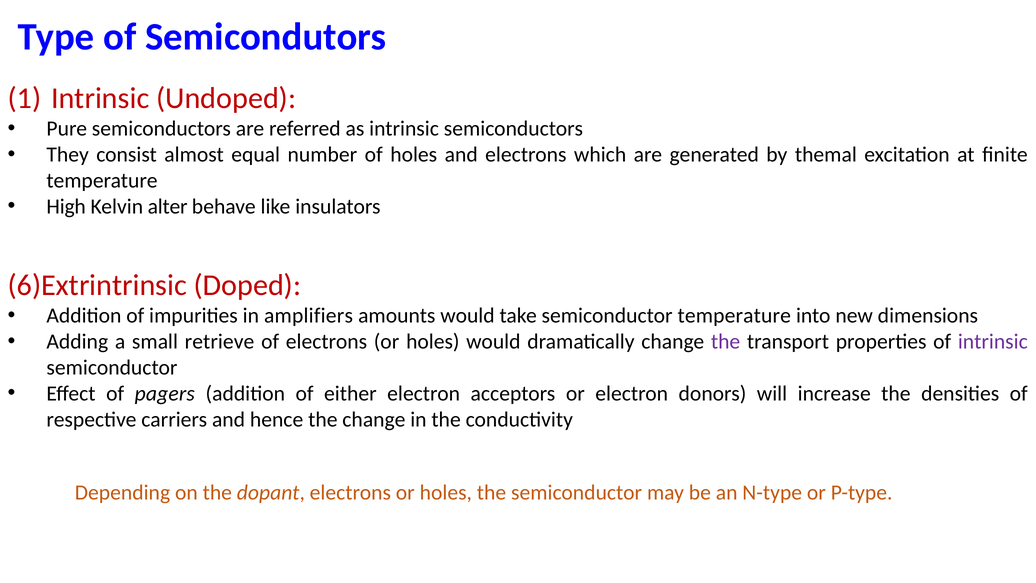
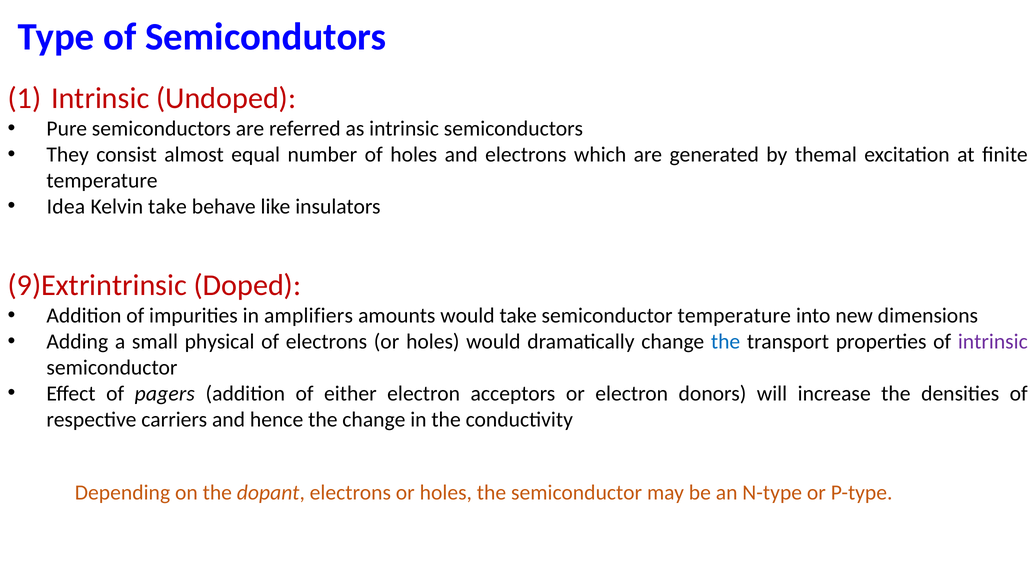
High: High -> Idea (66, 206)
Kelvin alter: alter -> take (167, 206)
6)Extrintrinsic: 6)Extrintrinsic -> 9)Extrintrinsic (97, 285)
retrieve: retrieve -> physical (220, 341)
the colour: purple -> blue (726, 341)
